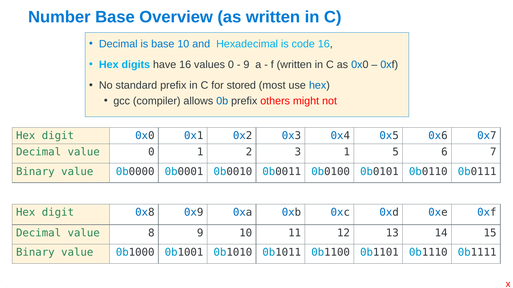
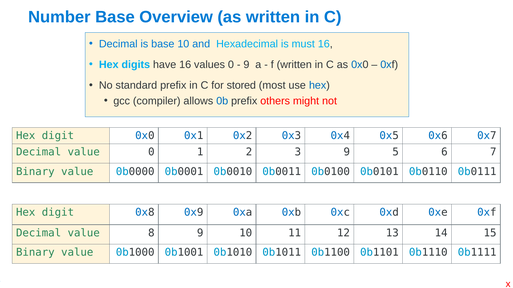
code: code -> must (303, 44)
3 1: 1 -> 9 (347, 152)
